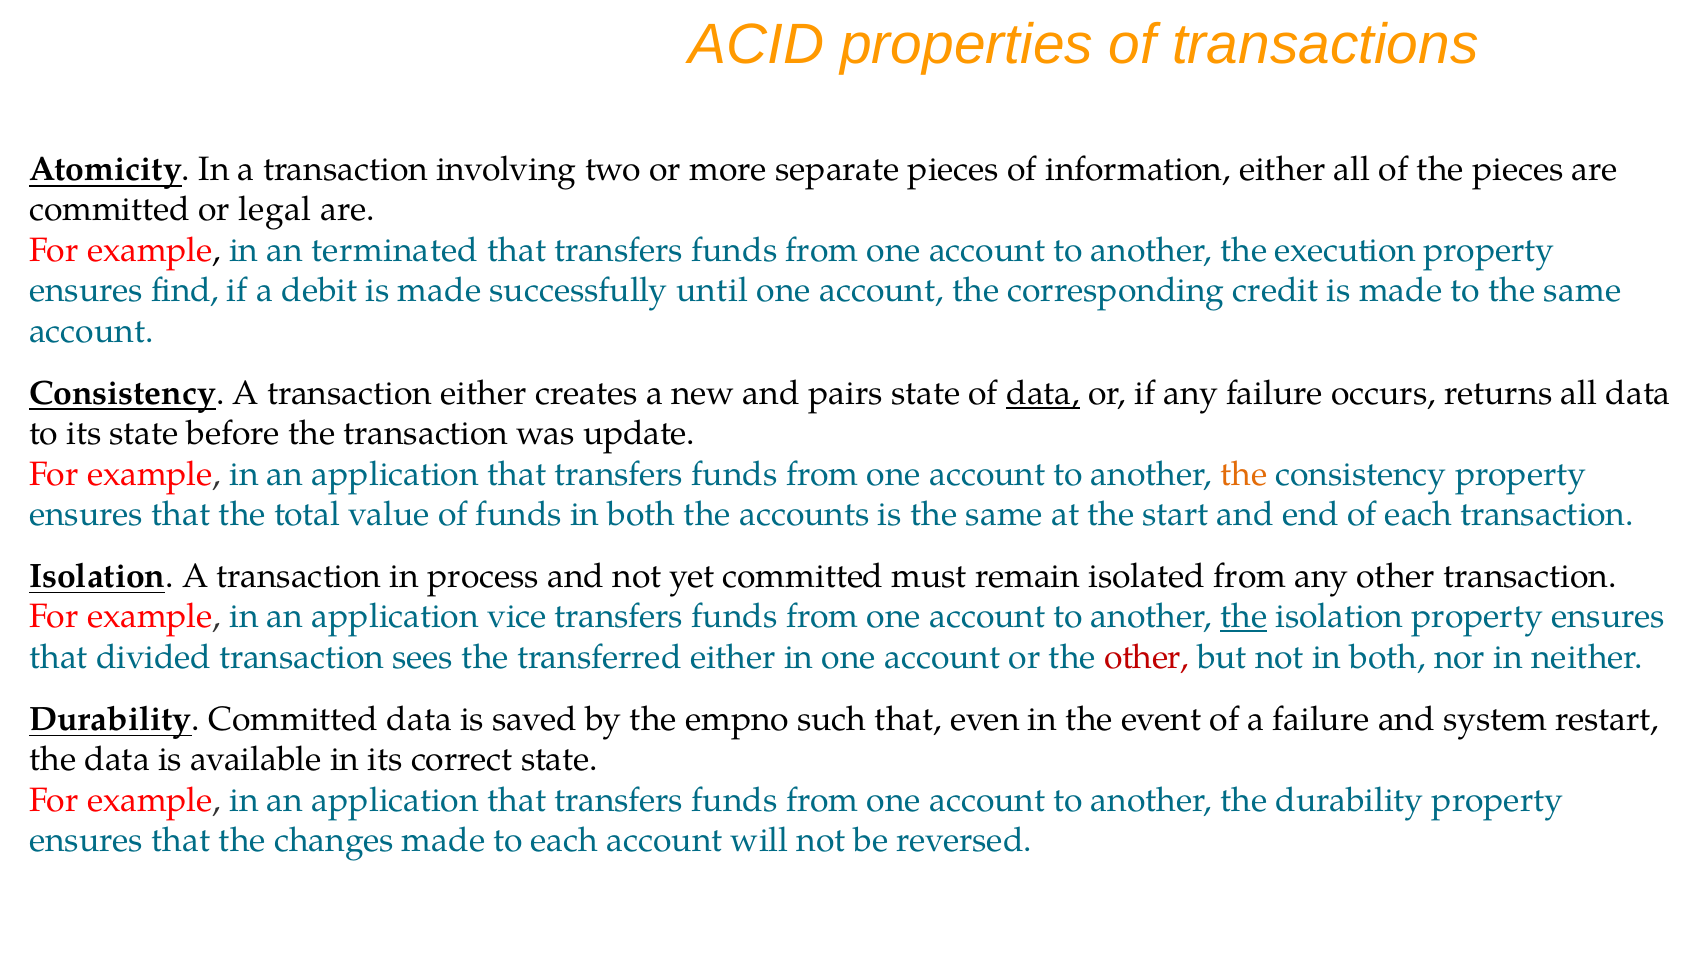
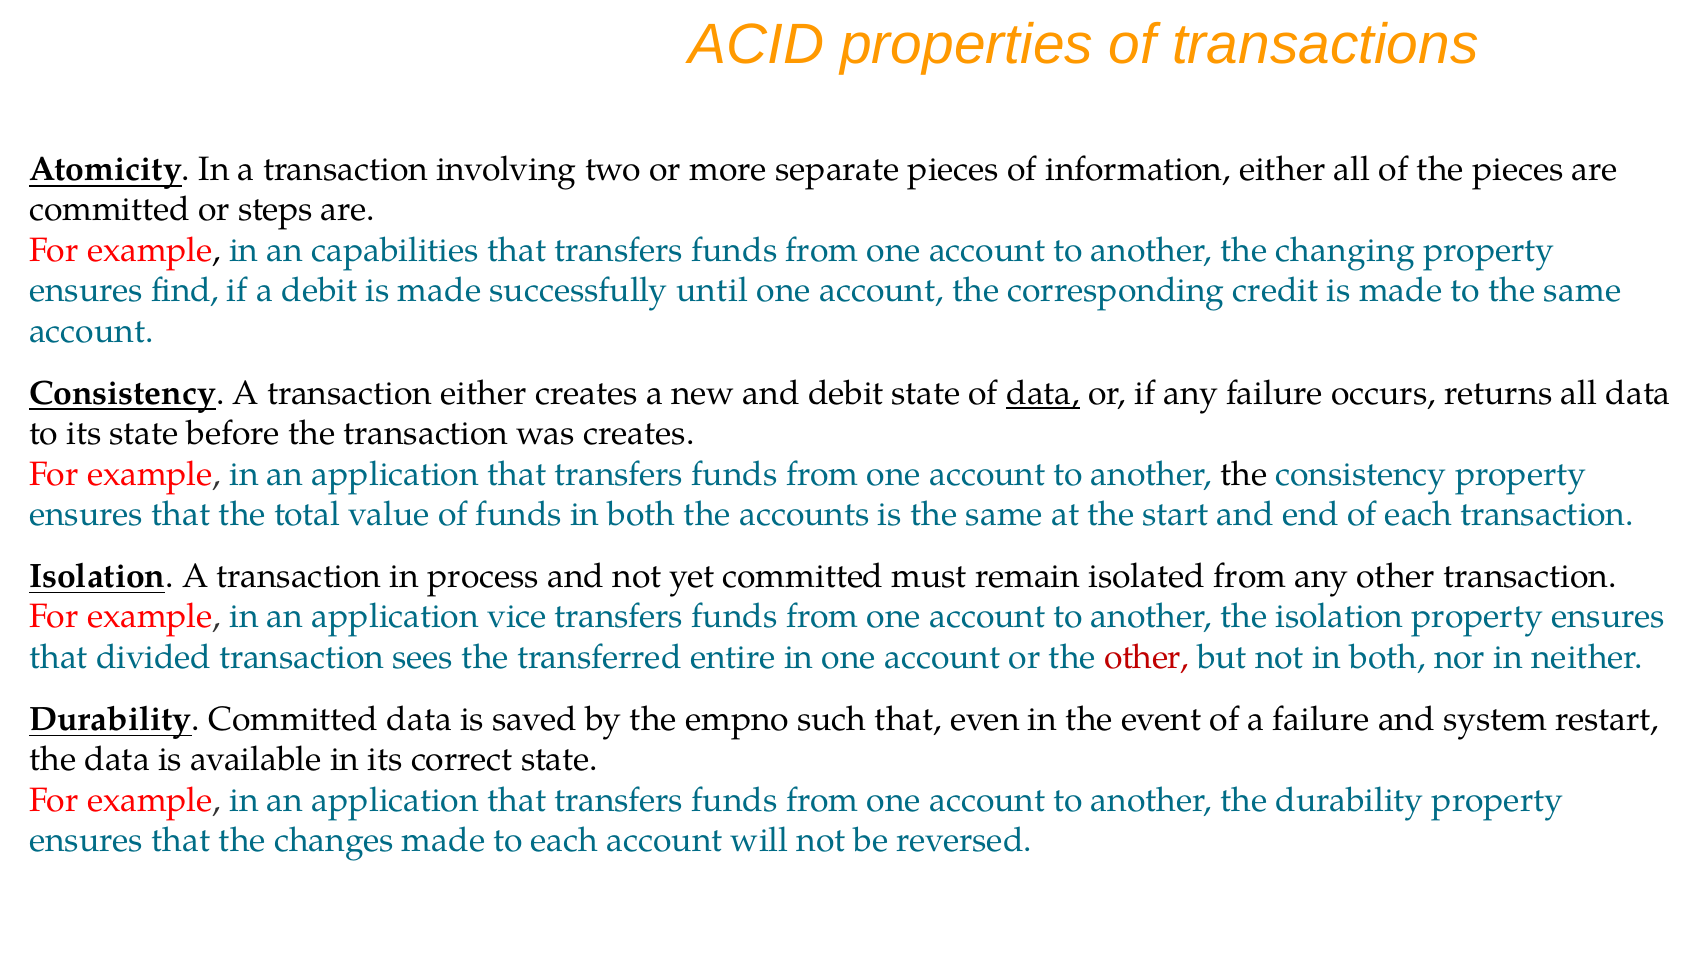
legal: legal -> steps (275, 210)
terminated: terminated -> capabilities (395, 250)
execution: execution -> changing (1345, 250)
and pairs: pairs -> debit (846, 393)
was update: update -> creates (639, 434)
the colour: orange -> black (1244, 474)
the underline: present -> none (1244, 617)
transferred either: either -> entire (733, 657)
